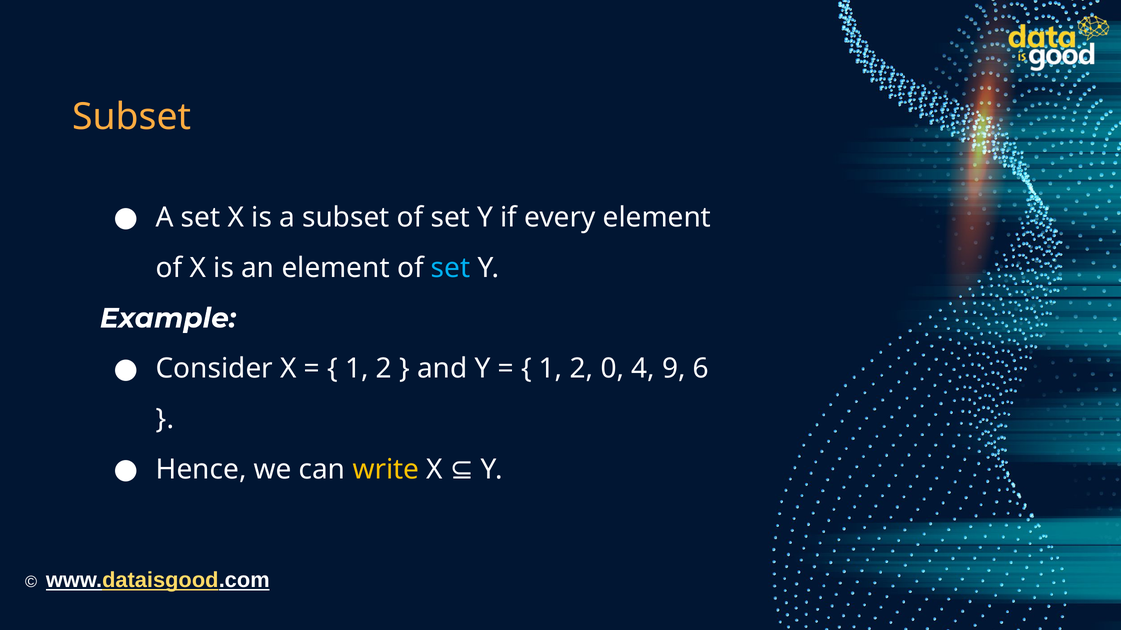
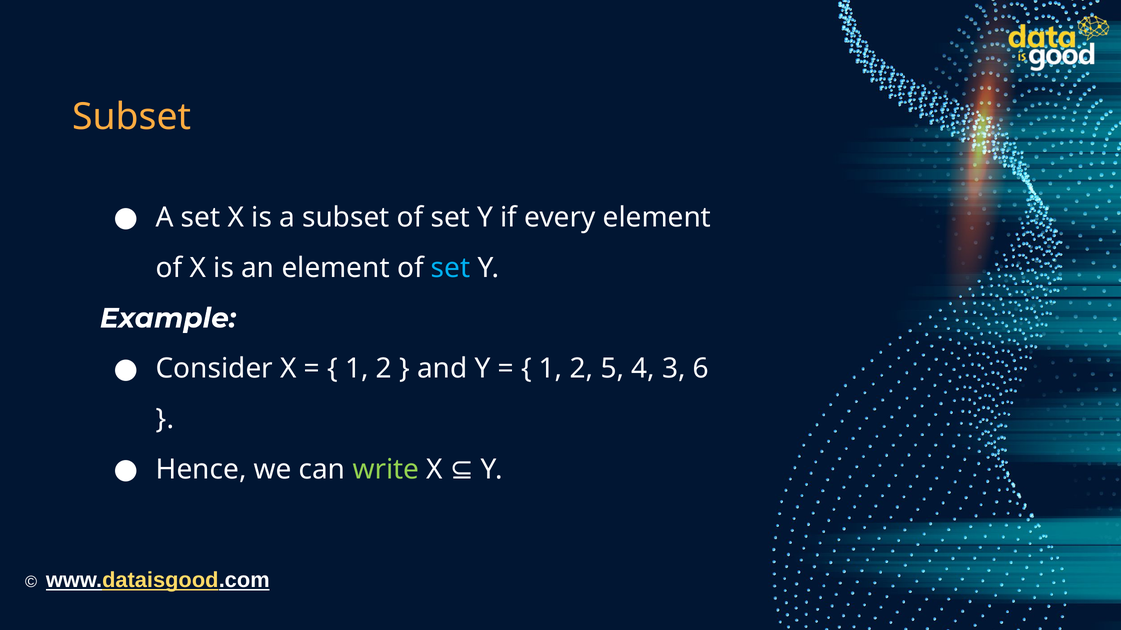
0: 0 -> 5 (612, 369)
9: 9 -> 3 (674, 369)
write colour: yellow -> light green (386, 470)
